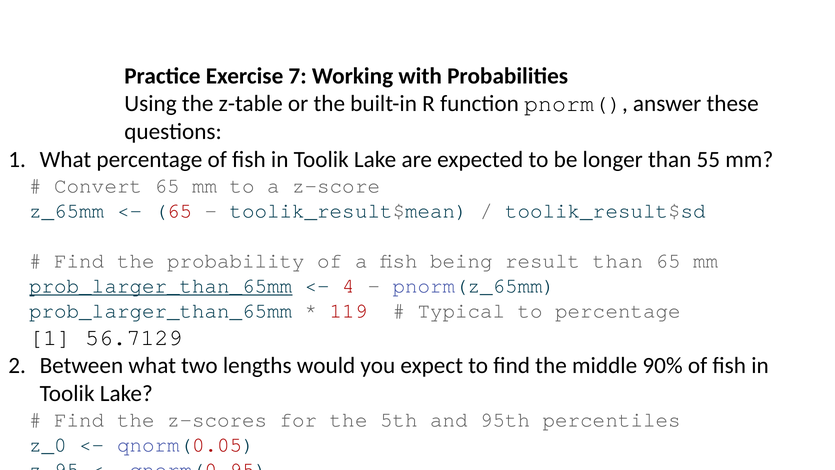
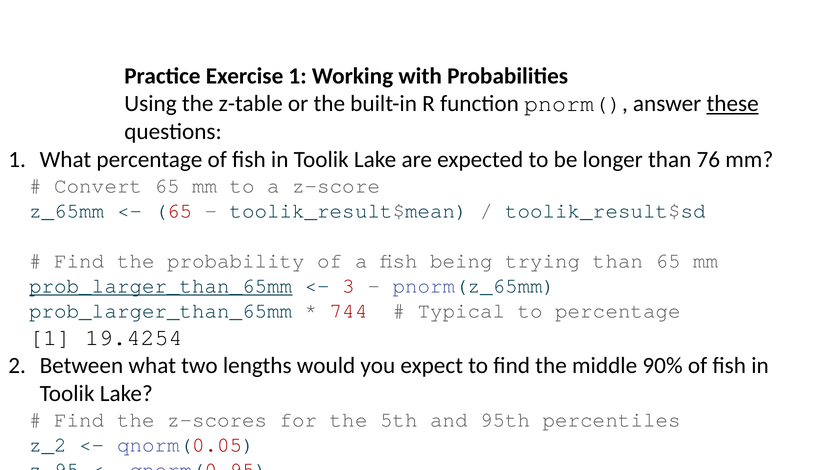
Exercise 7: 7 -> 1 (298, 76)
these underline: none -> present (733, 104)
55: 55 -> 76 (708, 159)
result: result -> trying (543, 261)
4: 4 -> 3 (349, 286)
119: 119 -> 744 (349, 311)
56.7129: 56.7129 -> 19.4254 (134, 338)
z_0: z_0 -> z_2 (48, 445)
